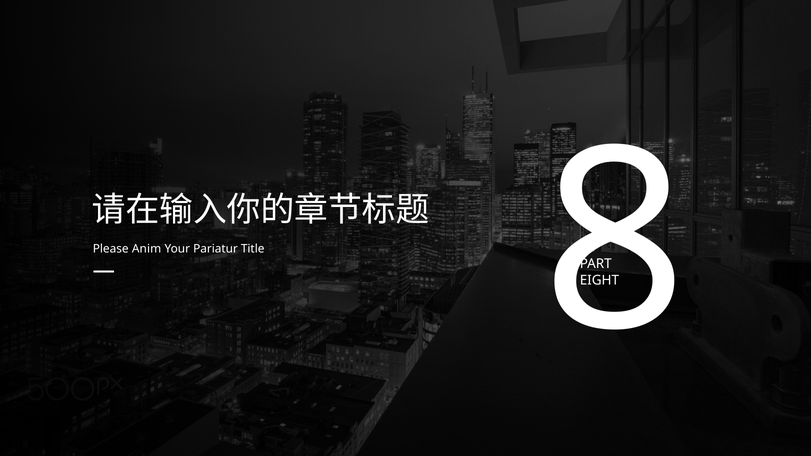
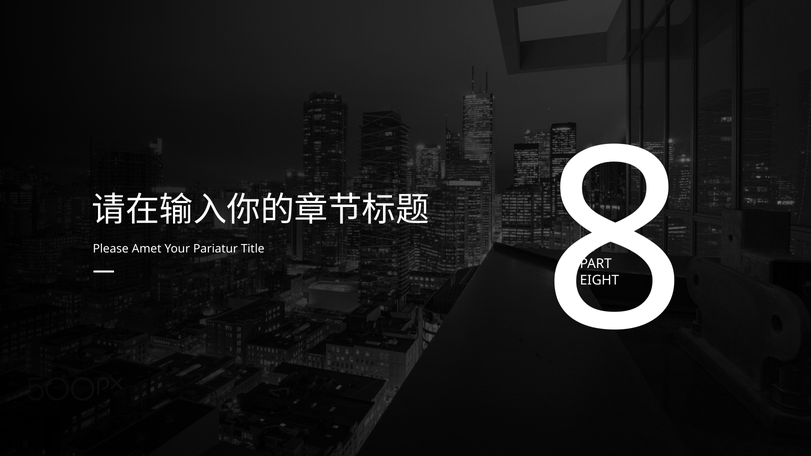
Anim: Anim -> Amet (147, 249)
